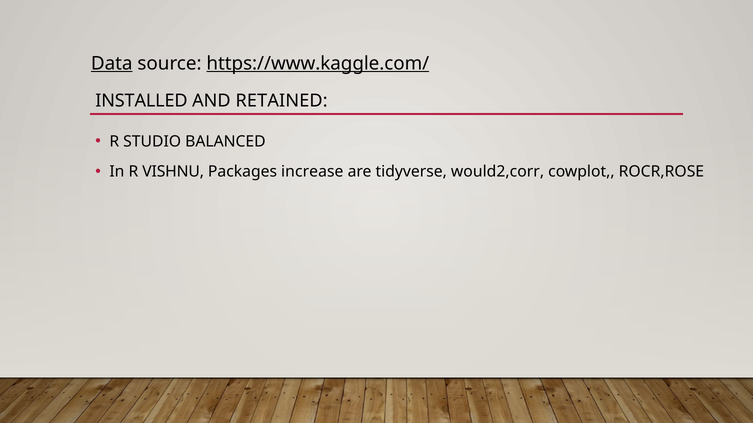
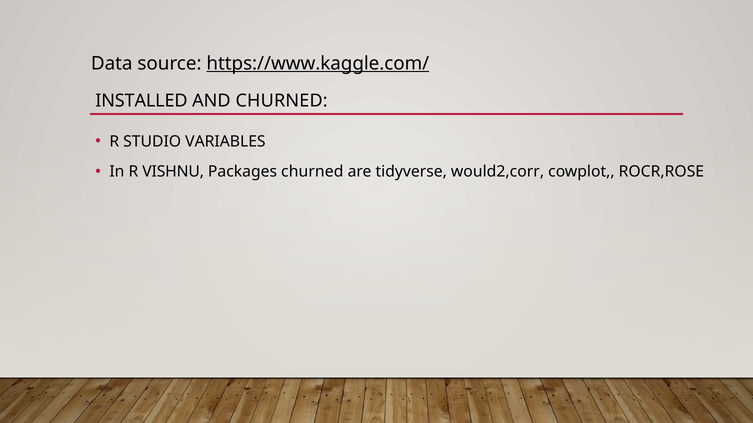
Data underline: present -> none (112, 64)
AND RETAINED: RETAINED -> CHURNED (282, 101)
BALANCED: BALANCED -> VARIABLES (225, 142)
Packages increase: increase -> churned (312, 172)
